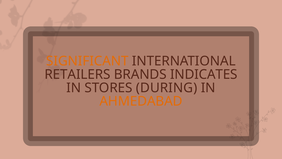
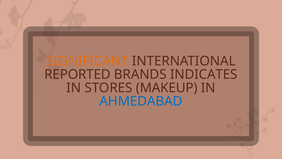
RETAILERS: RETAILERS -> REPORTED (78, 74)
DURING: DURING -> MAKEUP (167, 88)
AHMEDABAD colour: orange -> blue (141, 101)
